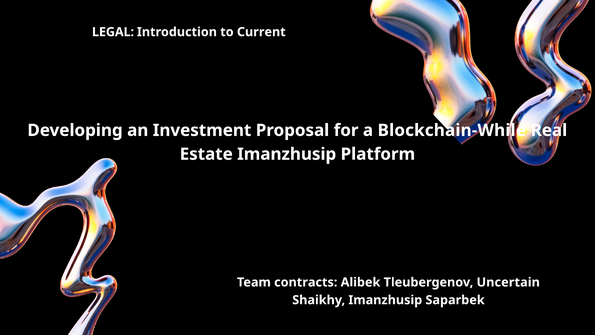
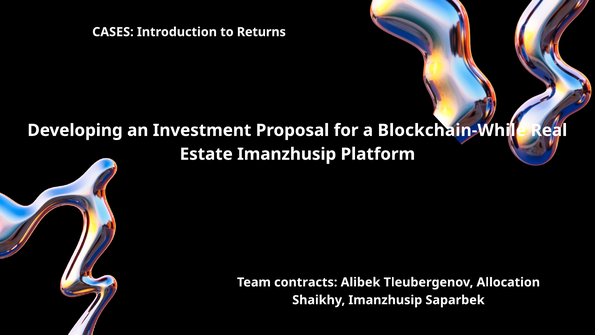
LEGAL: LEGAL -> CASES (113, 32)
Current: Current -> Returns (261, 32)
Uncertain: Uncertain -> Allocation (508, 282)
